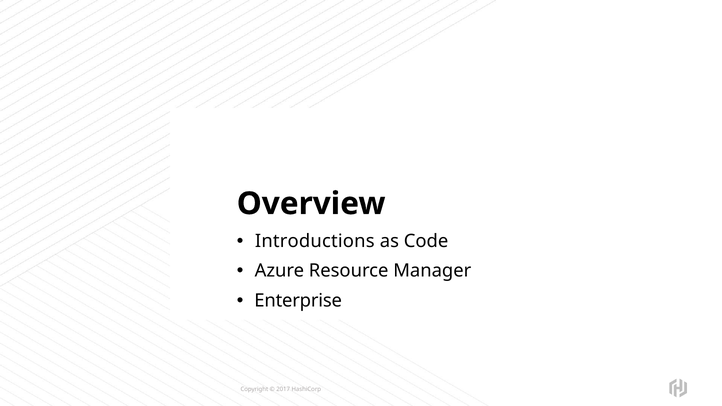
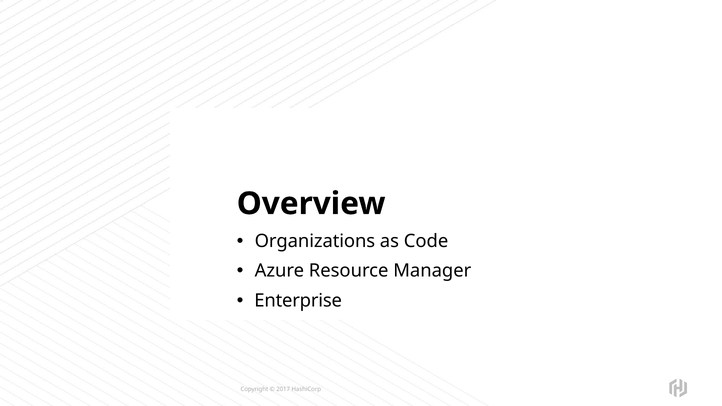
Introductions: Introductions -> Organizations (315, 241)
